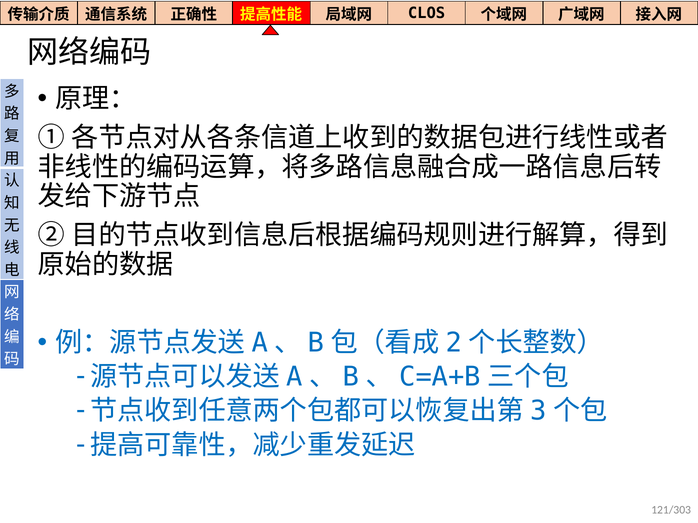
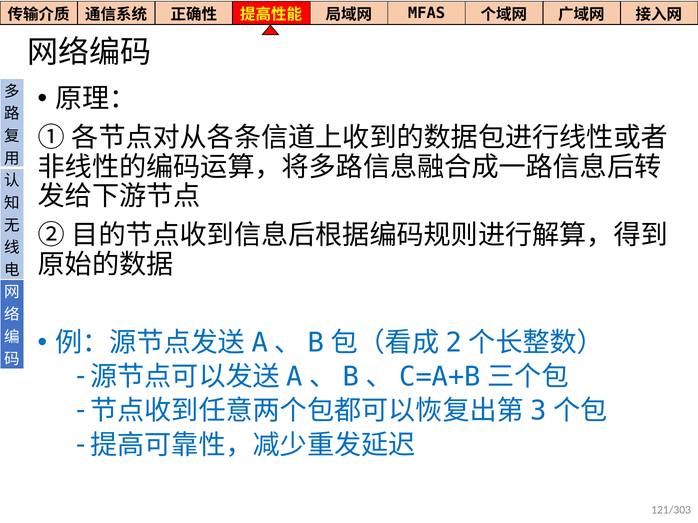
CLOS: CLOS -> MFAS (427, 13)
